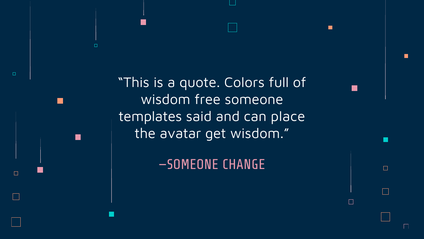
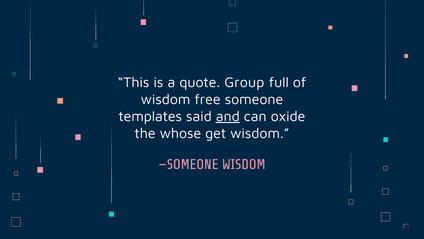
Colors: Colors -> Group (244, 82)
and underline: none -> present (228, 116)
place: place -> oxide (288, 116)
avatar: avatar -> whose (180, 133)
—SOMEONE CHANGE: CHANGE -> WISDOM (244, 164)
